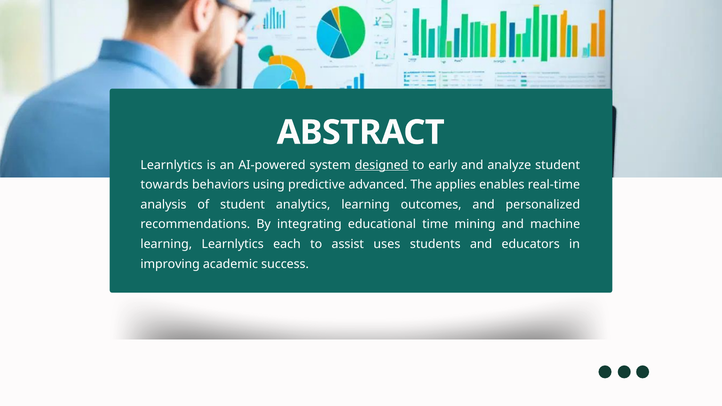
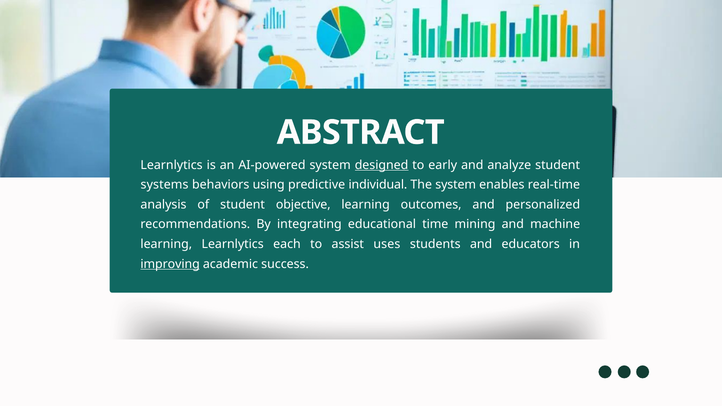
towards: towards -> systems (165, 185)
advanced: advanced -> individual (378, 185)
The applies: applies -> system (456, 185)
analytics: analytics -> objective (303, 205)
improving underline: none -> present (170, 264)
